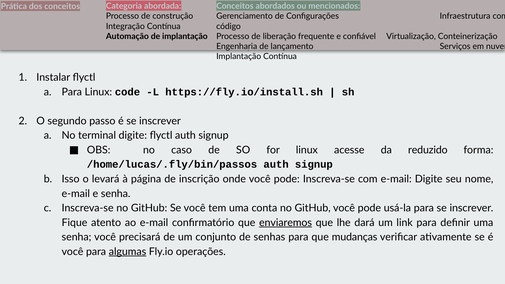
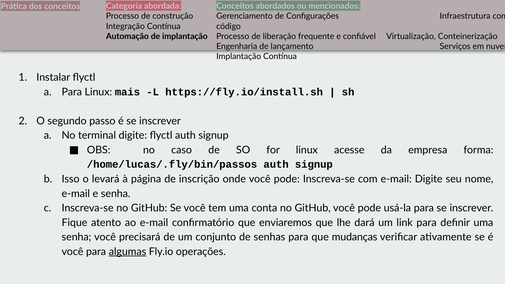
code: code -> mais (127, 92)
reduzido: reduzido -> empresa (428, 150)
enviaremos underline: present -> none (286, 223)
